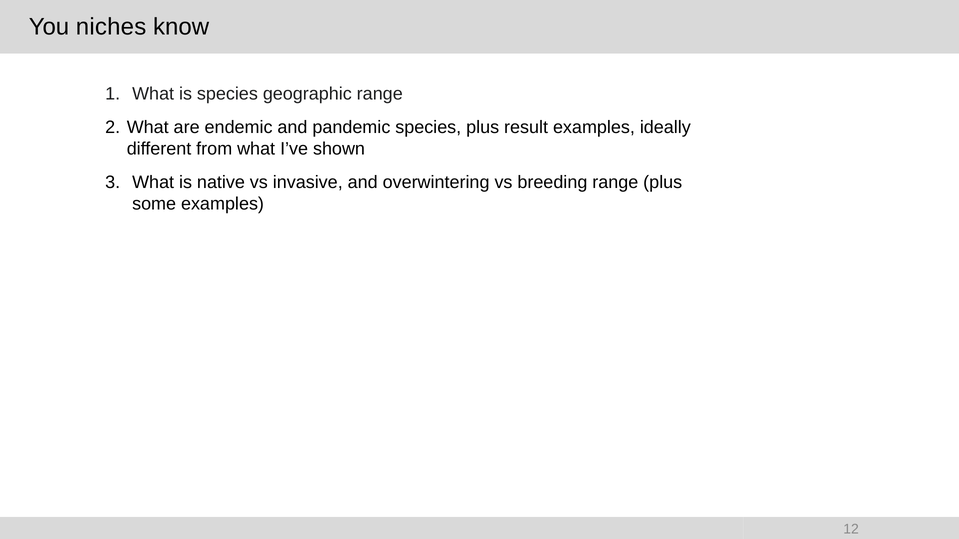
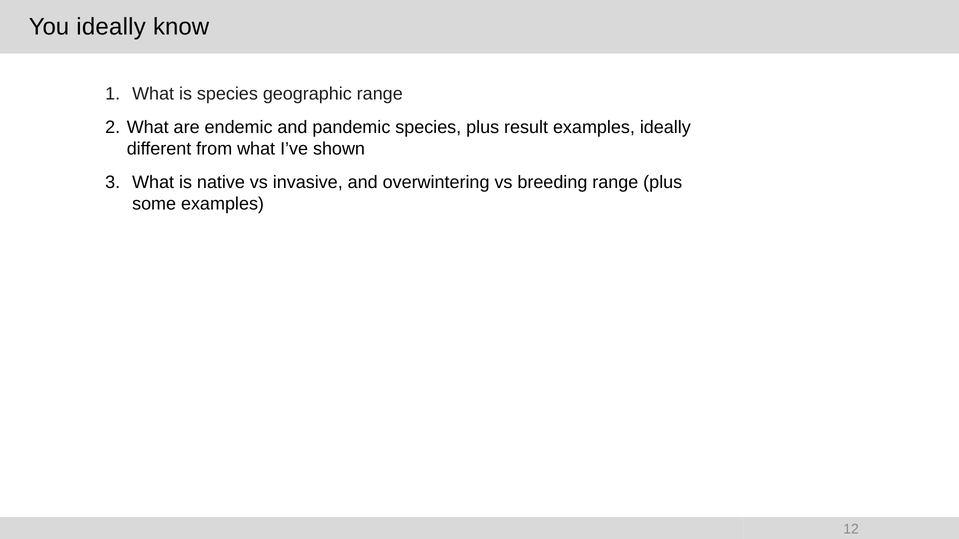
You niches: niches -> ideally (111, 27)
